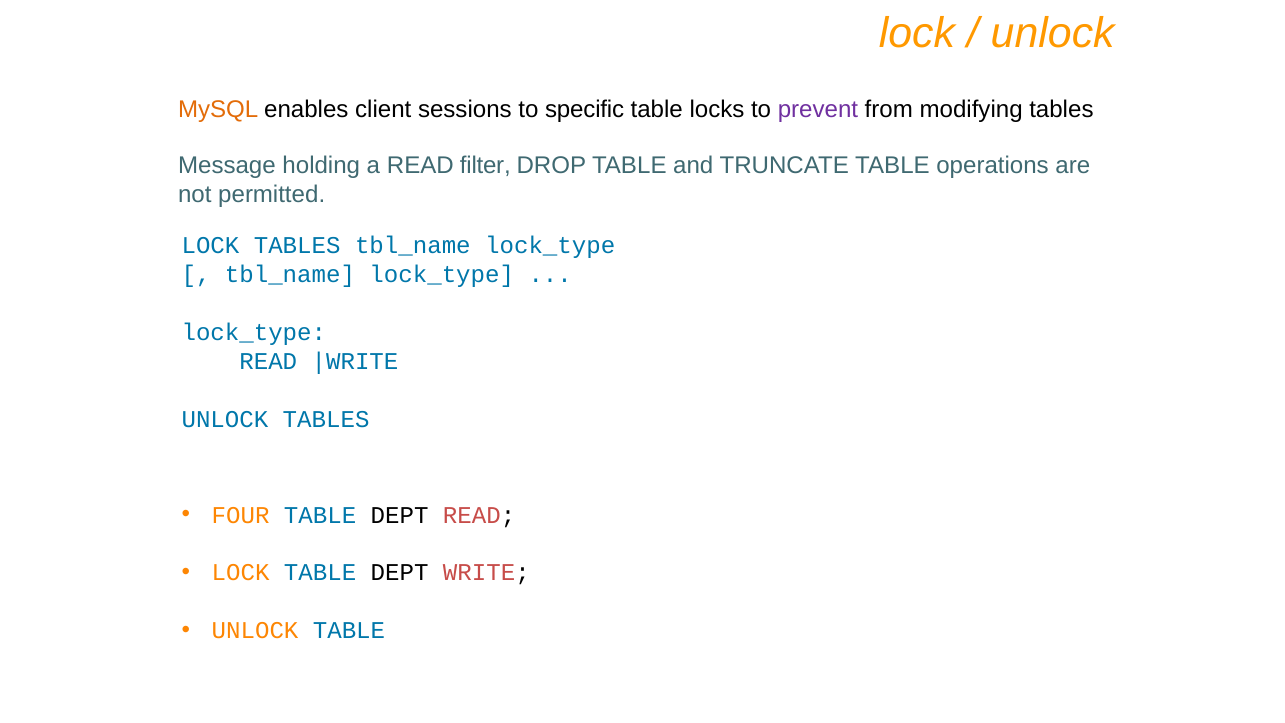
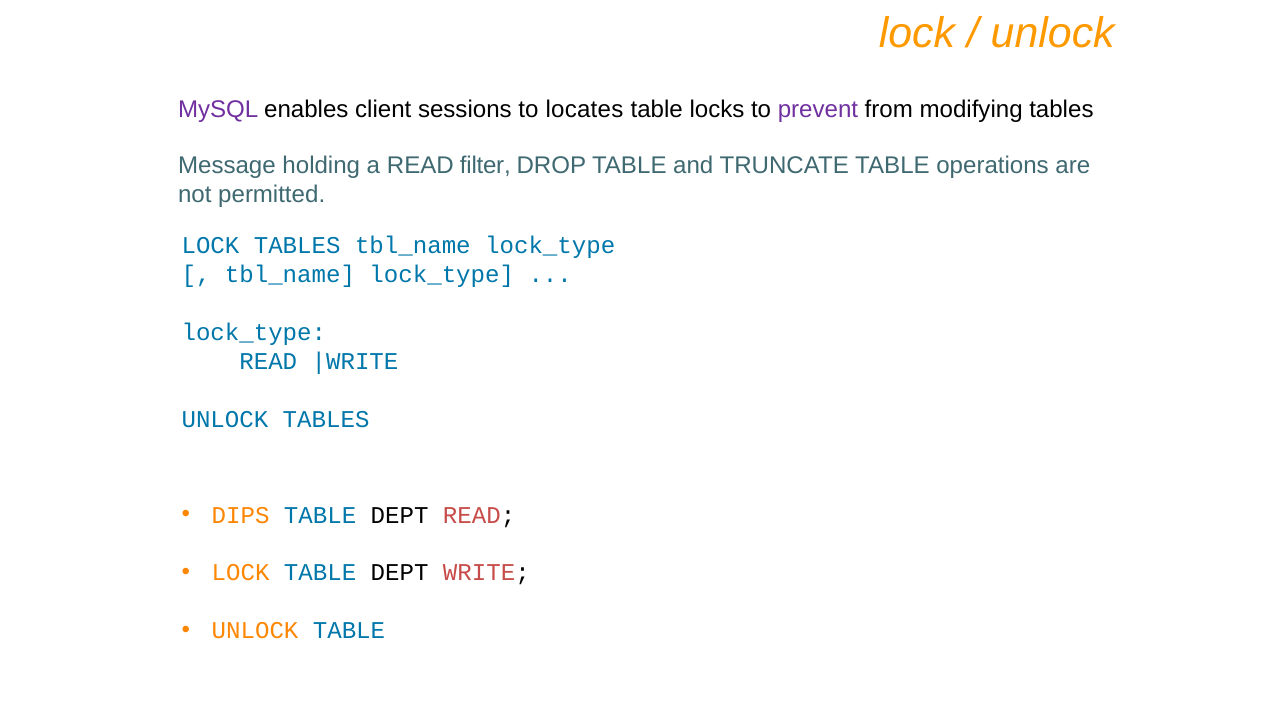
MySQL colour: orange -> purple (218, 109)
specific: specific -> locates (584, 109)
FOUR: FOUR -> DIPS (241, 515)
